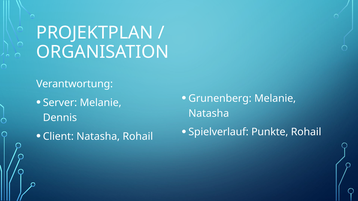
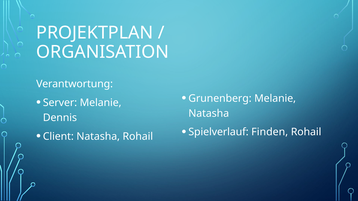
Punkte: Punkte -> Finden (270, 132)
